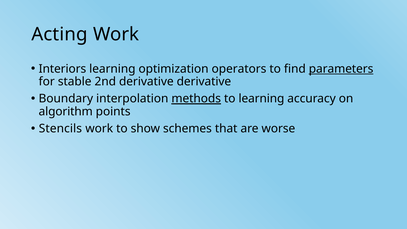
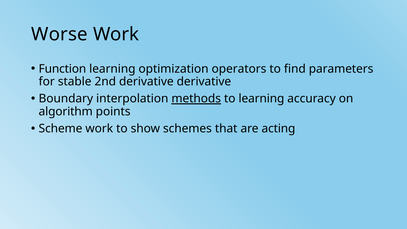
Acting: Acting -> Worse (60, 34)
Interiors: Interiors -> Function (62, 69)
parameters underline: present -> none (341, 69)
Stencils: Stencils -> Scheme (61, 129)
worse: worse -> acting (278, 129)
